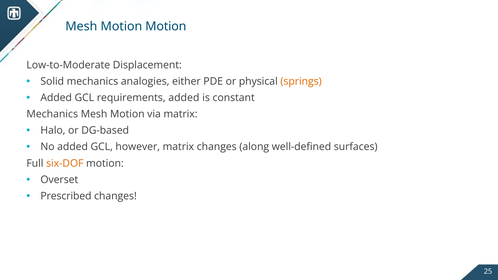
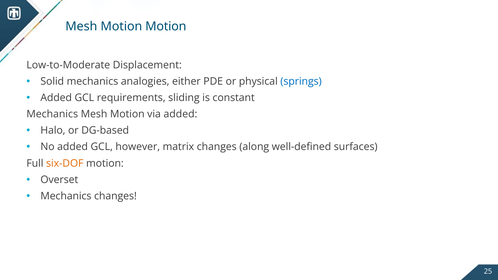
springs colour: orange -> blue (301, 81)
requirements added: added -> sliding (184, 98)
via matrix: matrix -> added (180, 114)
Prescribed: Prescribed -> Mechanics (66, 196)
